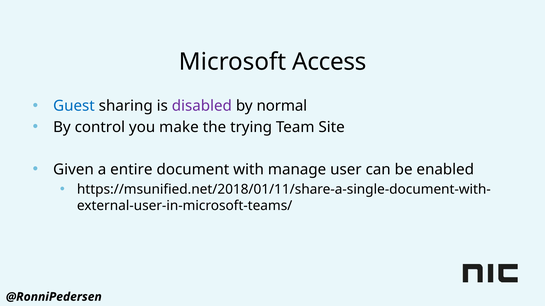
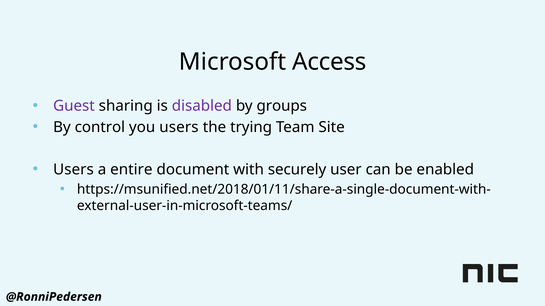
Guest colour: blue -> purple (74, 106)
normal: normal -> groups (282, 106)
you make: make -> users (179, 127)
Given: Given -> Users (73, 170)
manage: manage -> securely (297, 170)
